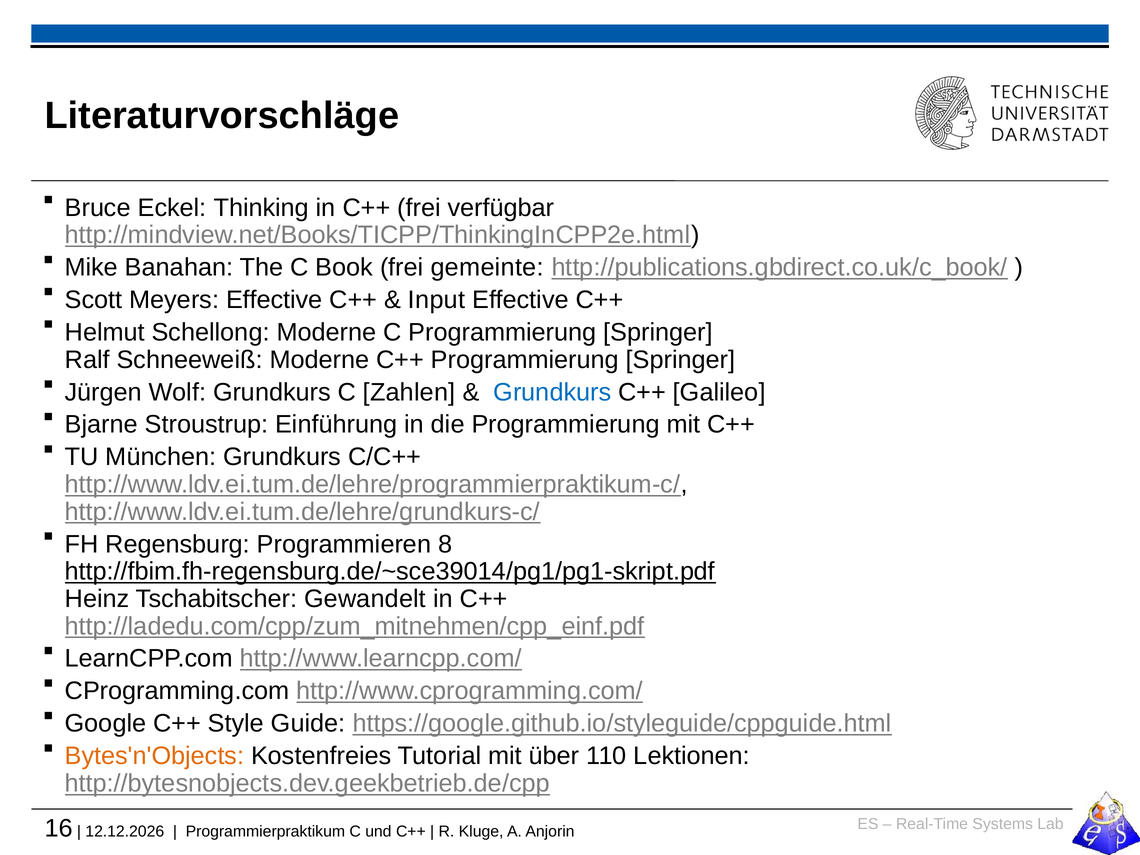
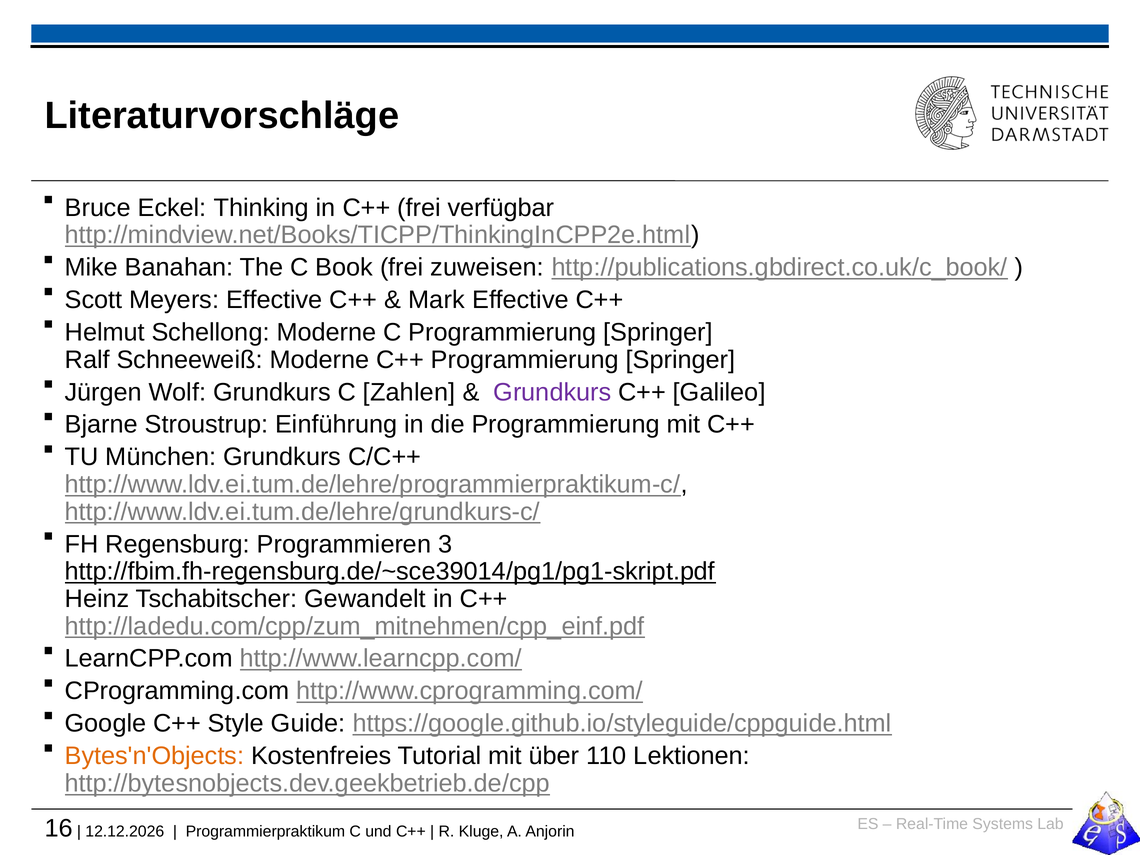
gemeinte: gemeinte -> zuweisen (487, 267)
Input: Input -> Mark (437, 300)
Grundkurs colour: blue -> purple (552, 392)
8: 8 -> 3 (445, 544)
